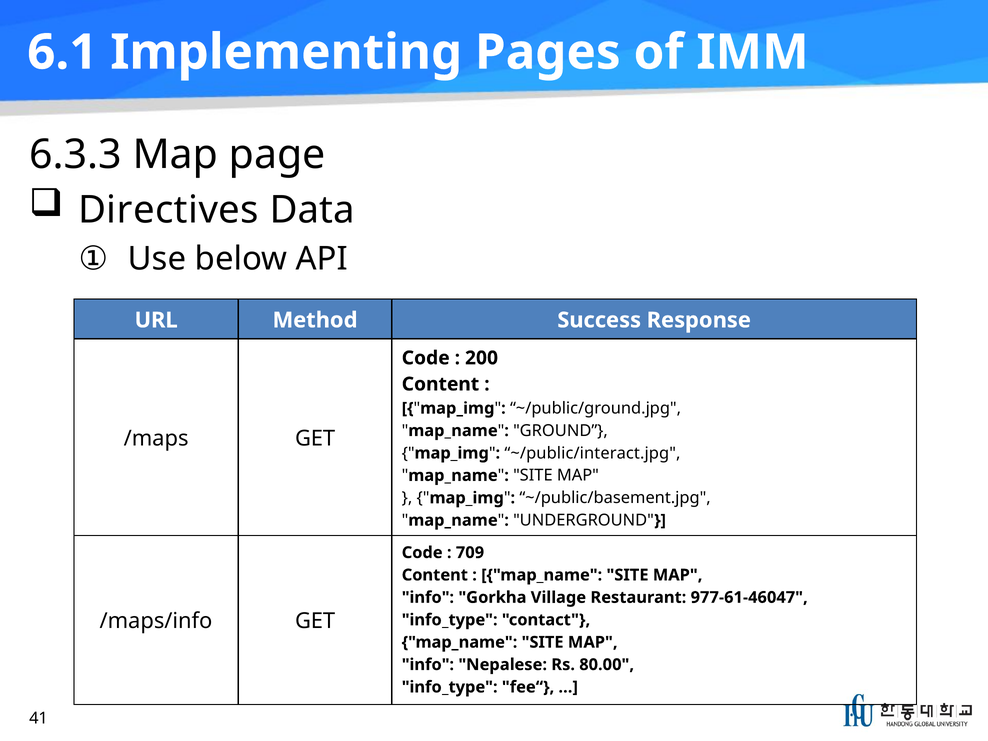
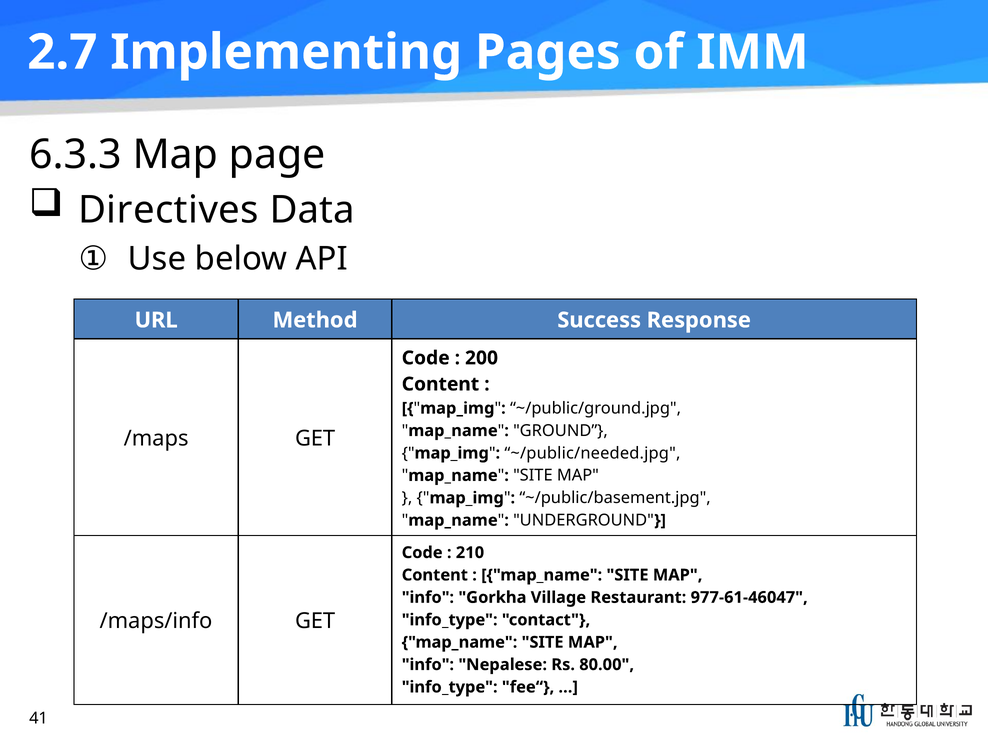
6.1: 6.1 -> 2.7 (62, 52)
~/public/interact.jpg: ~/public/interact.jpg -> ~/public/needed.jpg (592, 453)
709: 709 -> 210 (470, 553)
